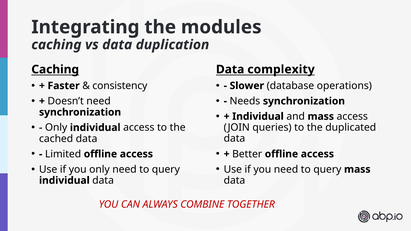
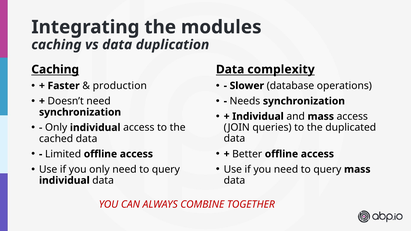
consistency: consistency -> production (120, 86)
